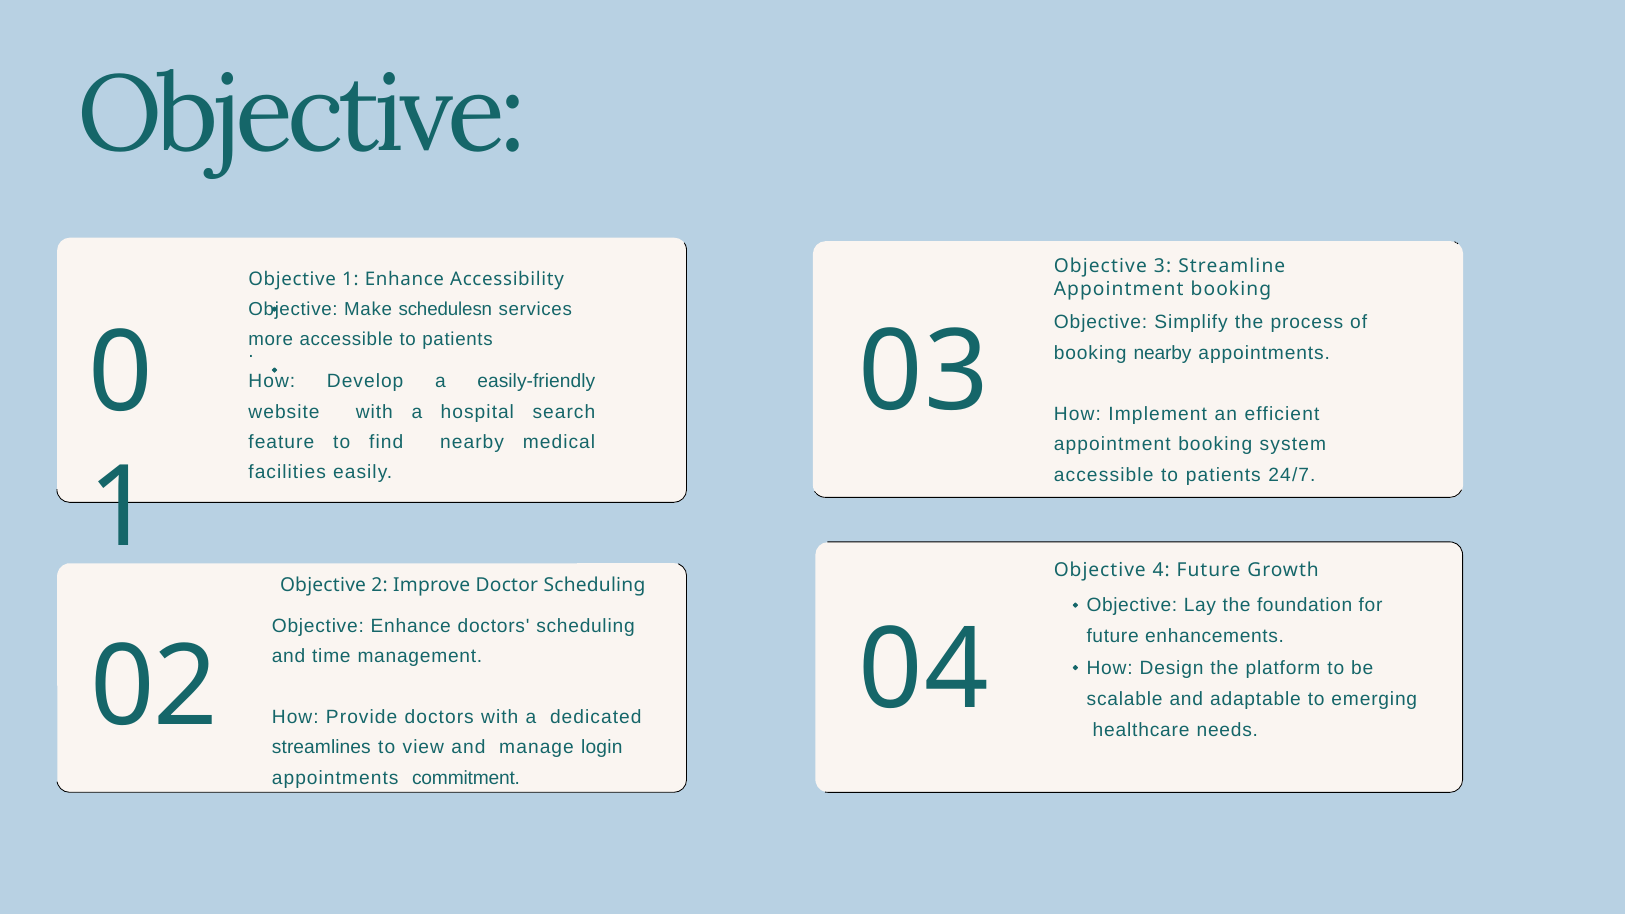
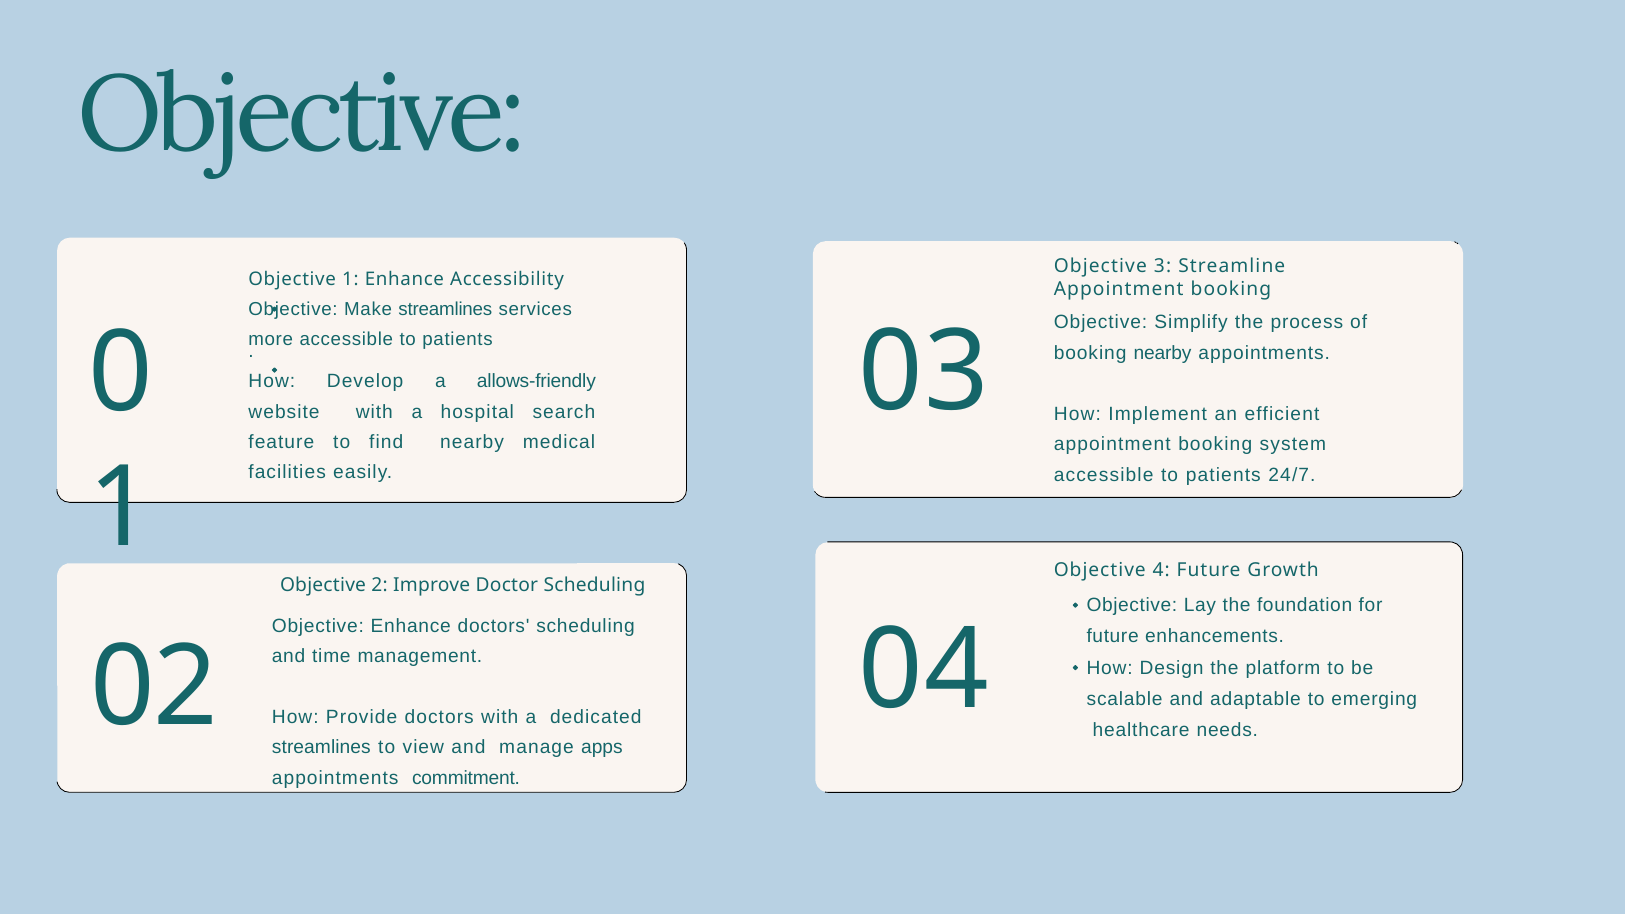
Make schedulesn: schedulesn -> streamlines (445, 309)
easily-friendly: easily-friendly -> allows-friendly (536, 381)
login: login -> apps (602, 748)
